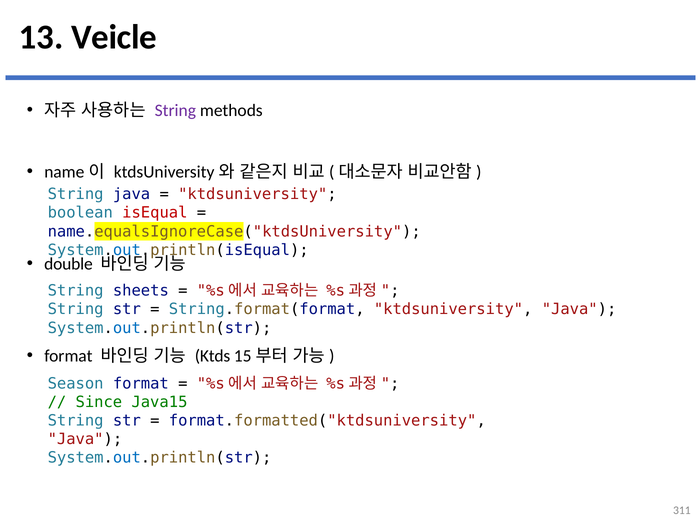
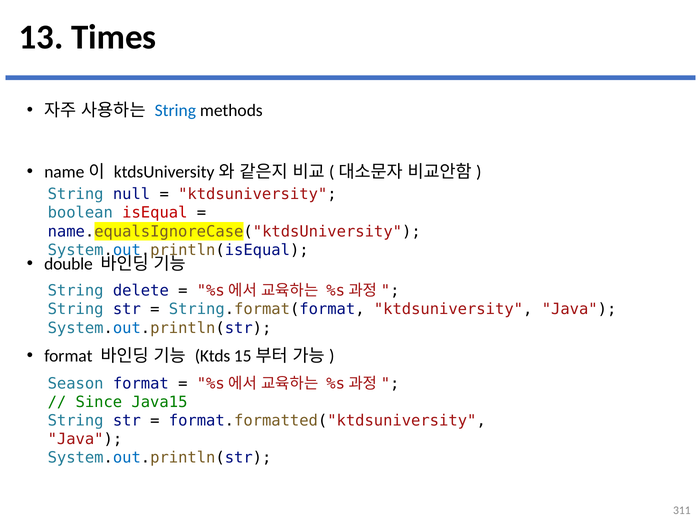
Veicle: Veicle -> Times (114, 37)
String colour: purple -> blue (175, 111)
String java: java -> null (132, 194)
sheets: sheets -> delete (141, 291)
